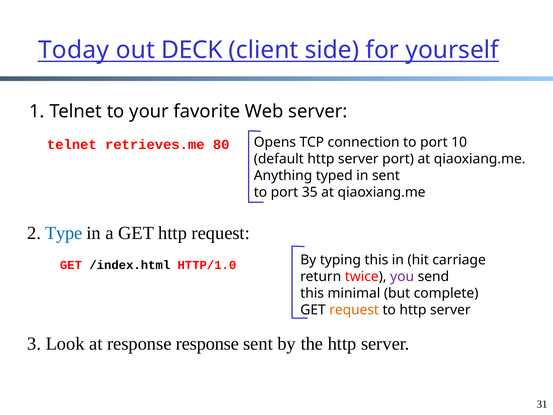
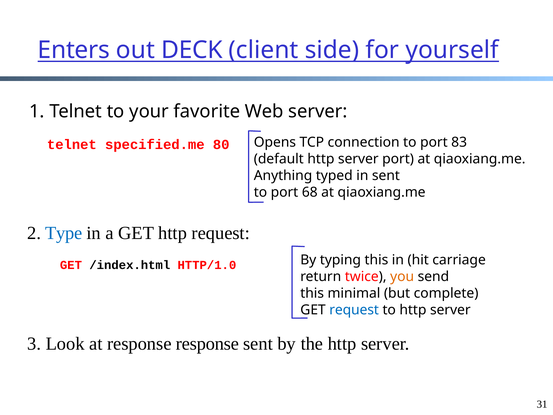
Today: Today -> Enters (74, 50)
10: 10 -> 83 (459, 142)
retrieves.me: retrieves.me -> specified.me (155, 144)
35: 35 -> 68 (310, 192)
you colour: purple -> orange (402, 276)
request colour: orange -> blue (354, 310)
